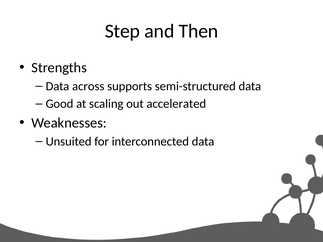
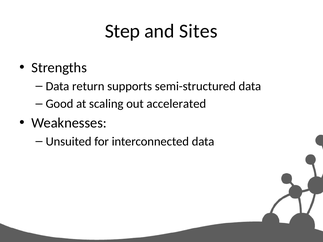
Then: Then -> Sites (198, 31)
across: across -> return (88, 86)
